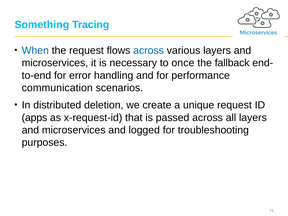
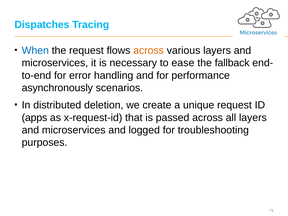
Something: Something -> Dispatches (42, 25)
across colour: blue -> orange (149, 50)
once: once -> ease (183, 63)
communication: communication -> asynchronously (57, 88)
